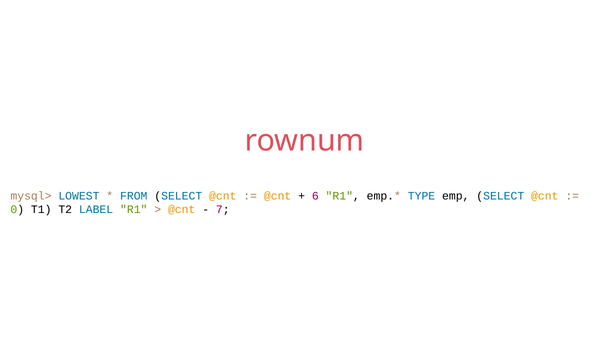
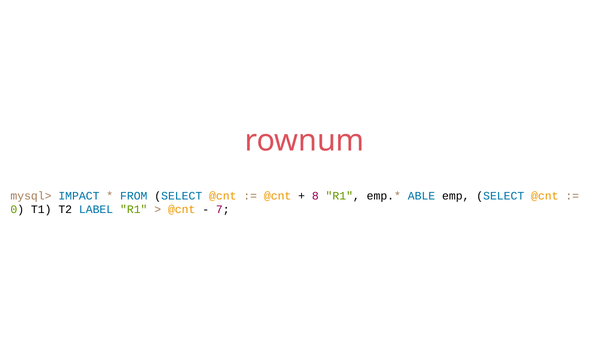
LOWEST: LOWEST -> IMPACT (79, 196)
6: 6 -> 8 (315, 196)
TYPE: TYPE -> ABLE (422, 196)
